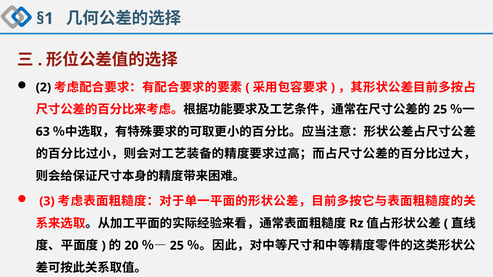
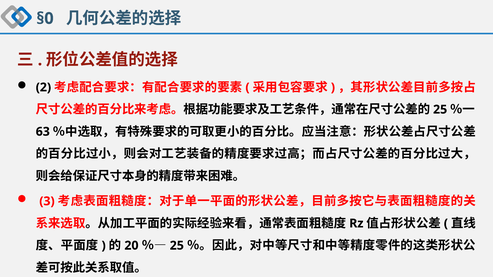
§1: §1 -> §0 (45, 18)
